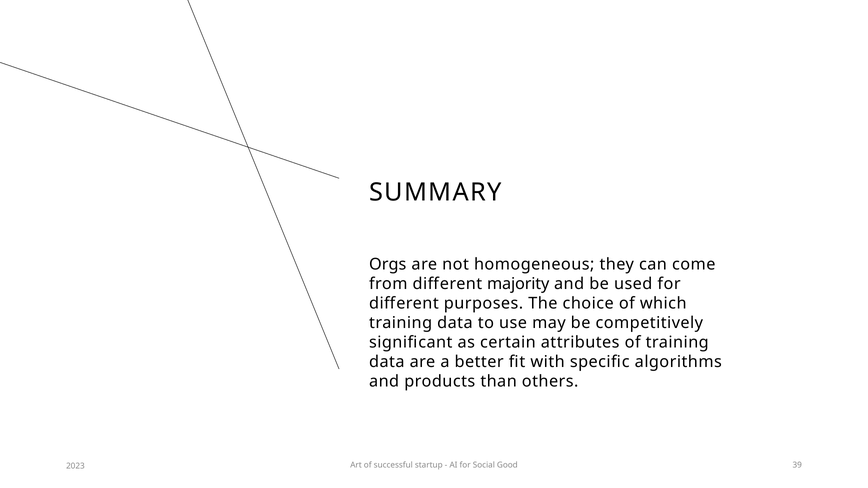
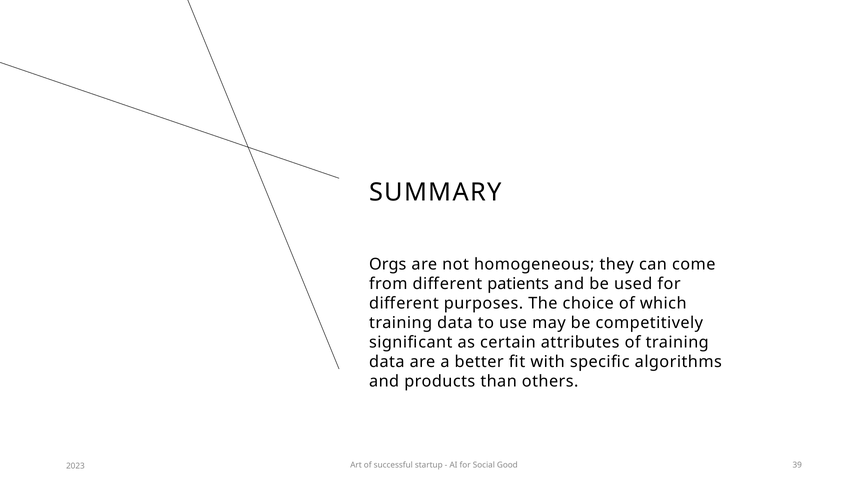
majority: majority -> patients (518, 284)
